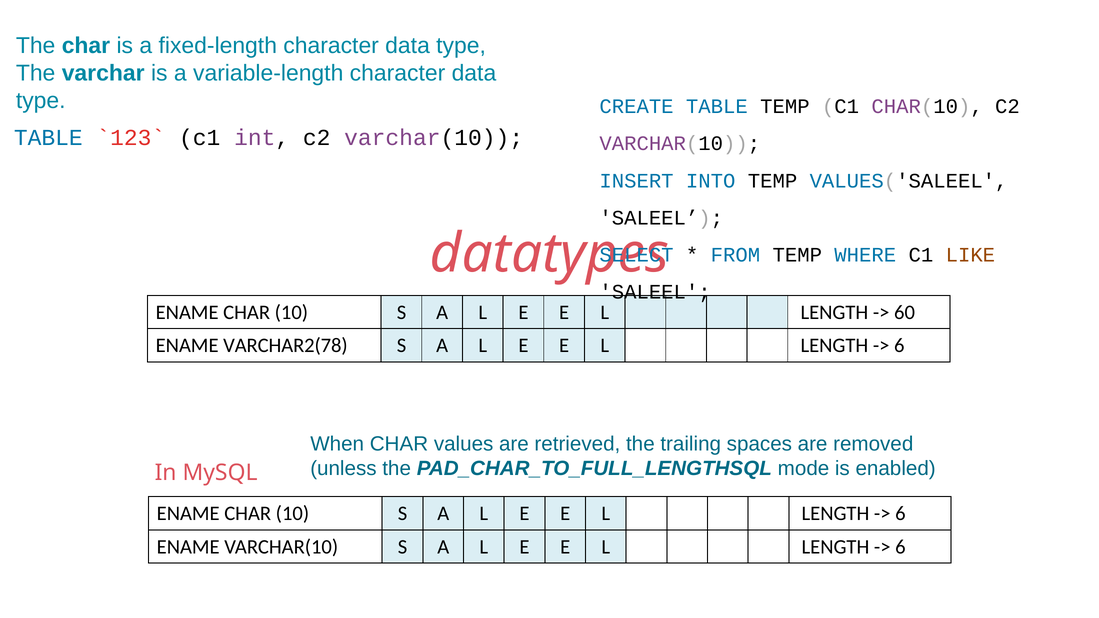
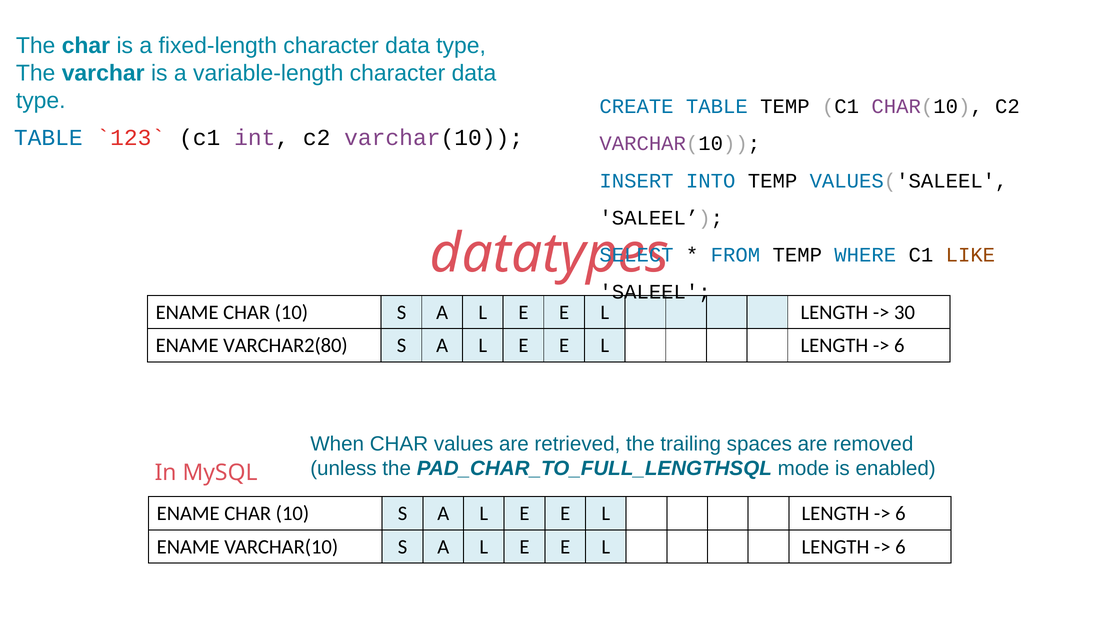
60: 60 -> 30 (905, 312)
VARCHAR2(78: VARCHAR2(78 -> VARCHAR2(80 (285, 346)
